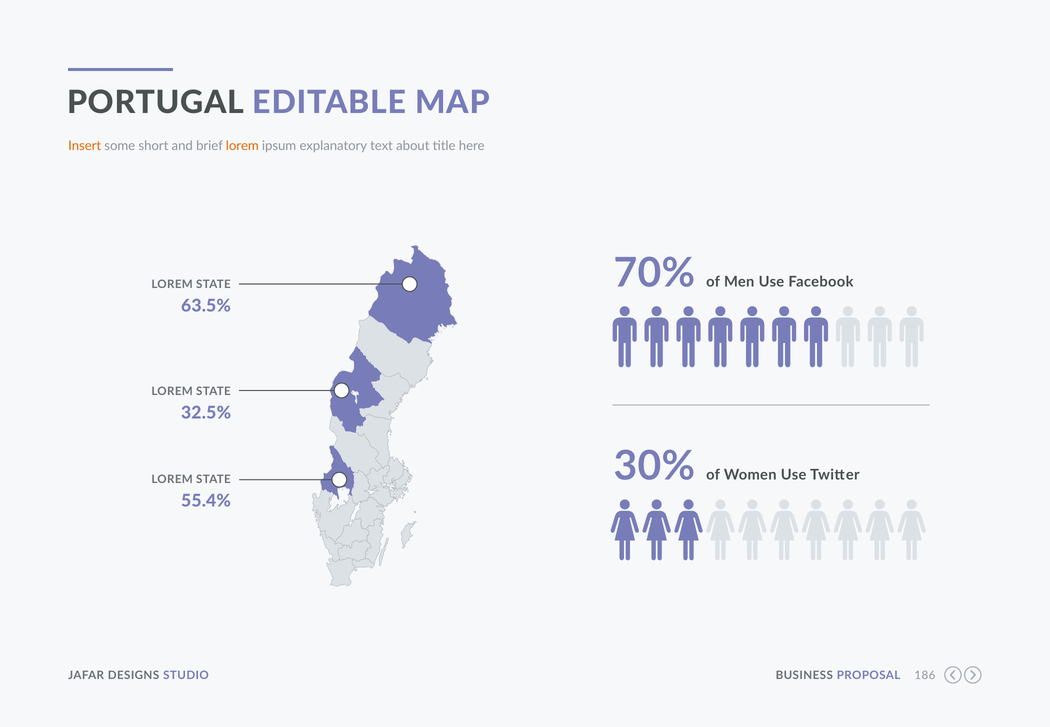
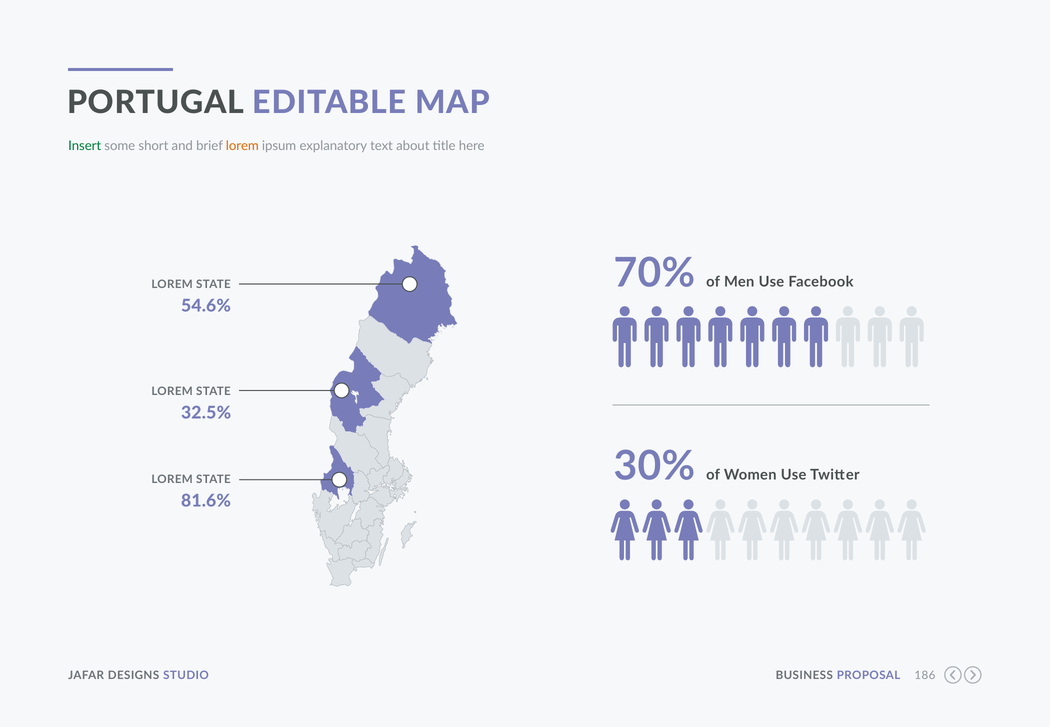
Insert colour: orange -> green (85, 146)
63.5%: 63.5% -> 54.6% (206, 306)
55.4%: 55.4% -> 81.6% (206, 501)
